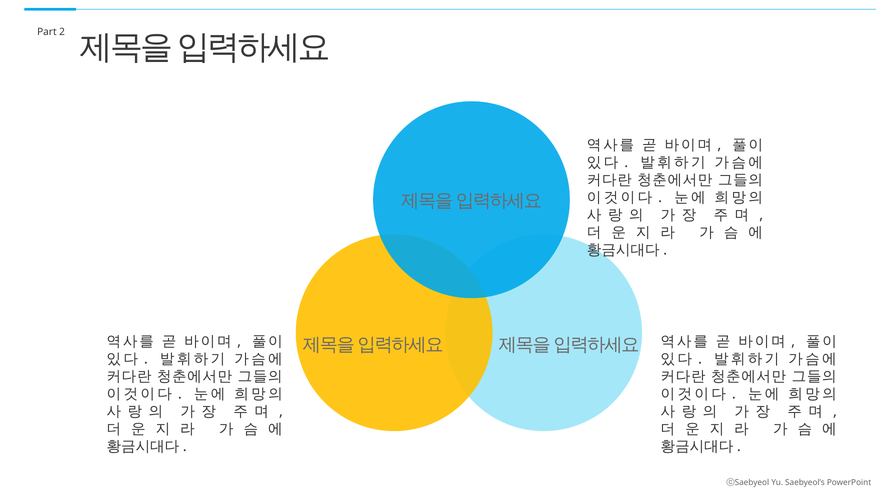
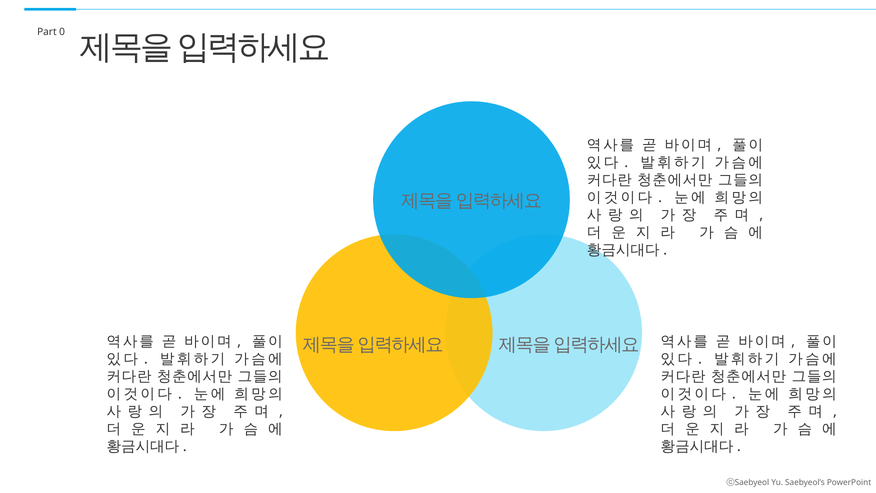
2: 2 -> 0 (62, 32)
